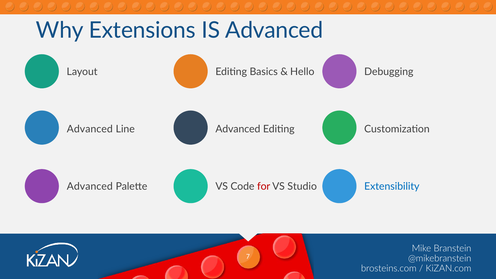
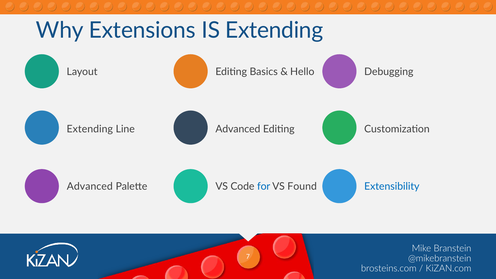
IS Advanced: Advanced -> Extending (274, 30)
Advanced: Advanced -> Extending (90, 129)
for colour: red -> blue (264, 186)
Studio: Studio -> Found (302, 186)
